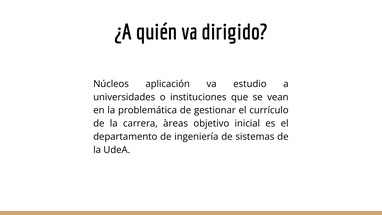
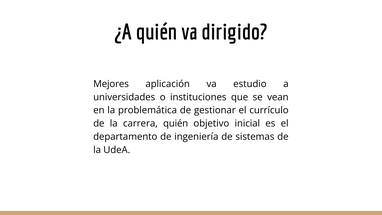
Núcleos: Núcleos -> Mejores (111, 84)
carrera àreas: àreas -> quién (176, 123)
